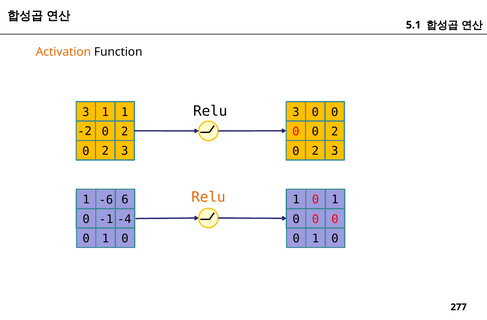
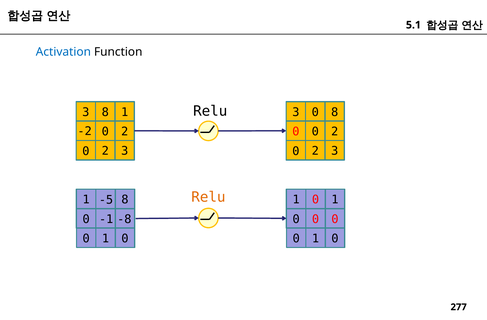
Activation colour: orange -> blue (63, 52)
3 1: 1 -> 8 (105, 112)
3 0 0: 0 -> 8 (335, 112)
1 6: 6 -> 8 (125, 200)
-6: -6 -> -5 (106, 200)
-4: -4 -> -8 (124, 219)
